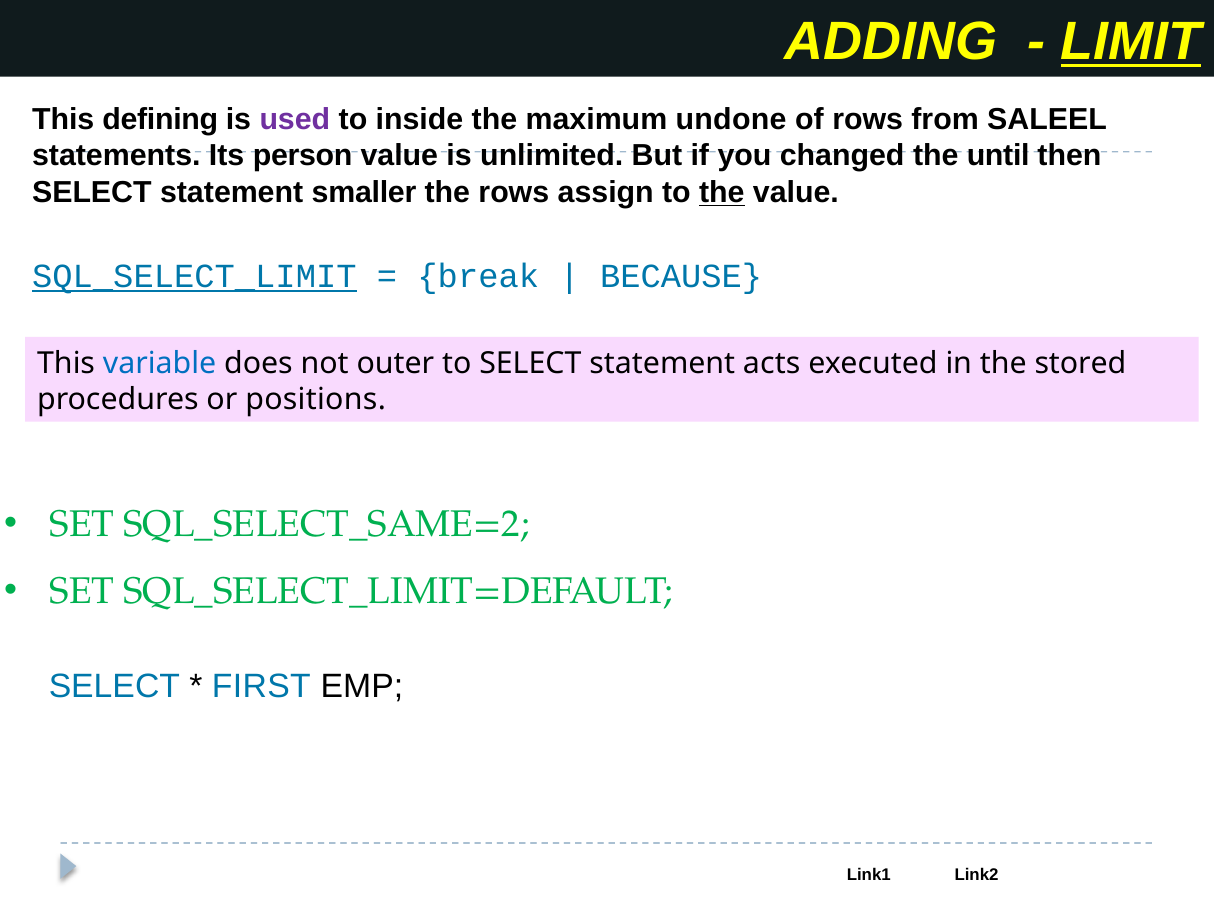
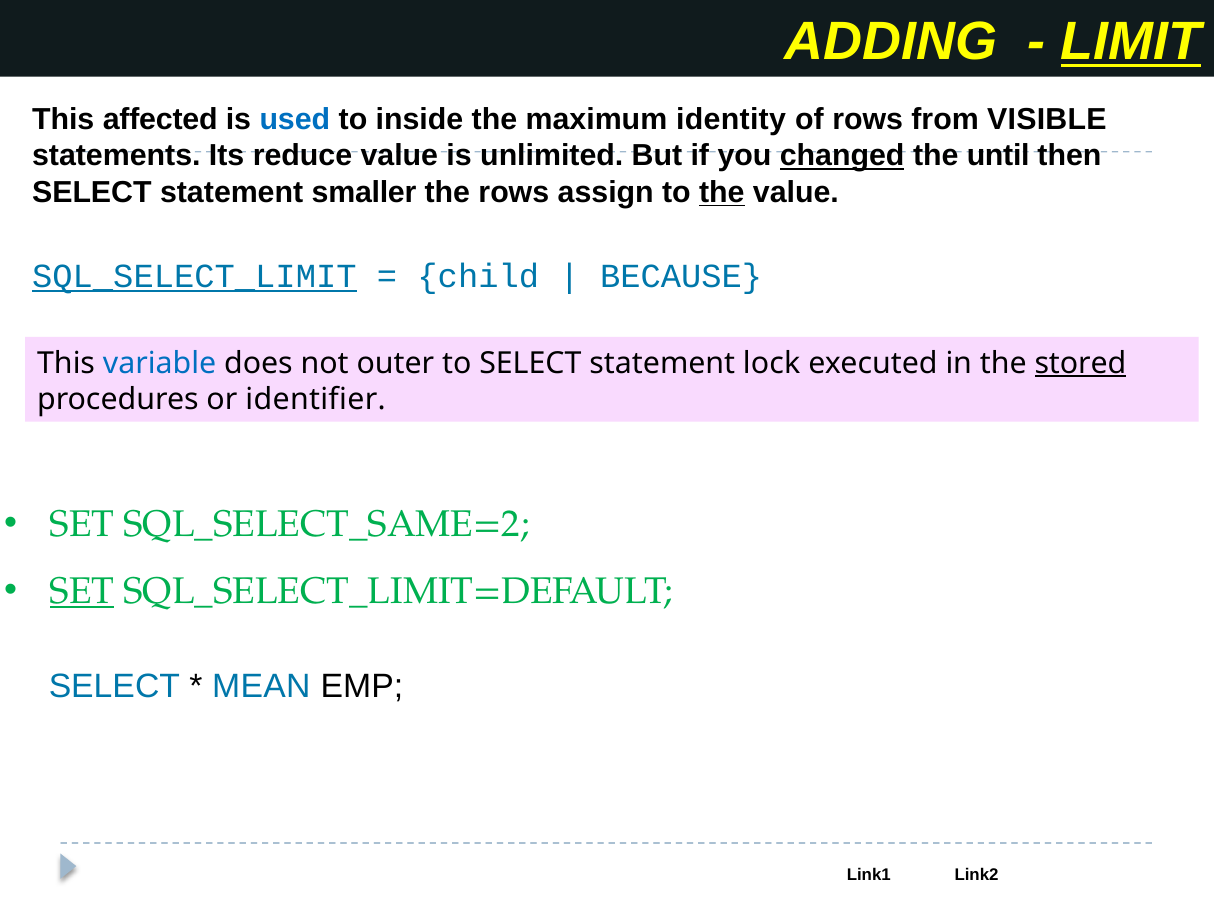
defining: defining -> affected (160, 120)
used colour: purple -> blue (295, 120)
undone: undone -> identity (731, 120)
SALEEL: SALEEL -> VISIBLE (1047, 120)
person: person -> reduce (303, 156)
changed underline: none -> present (842, 156)
break: break -> child (478, 277)
acts: acts -> lock (772, 363)
stored underline: none -> present (1080, 363)
positions: positions -> identifier (316, 400)
SET underline: none -> present (82, 591)
FIRST: FIRST -> MEAN (261, 686)
